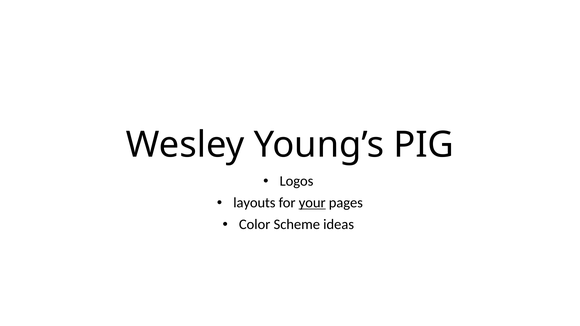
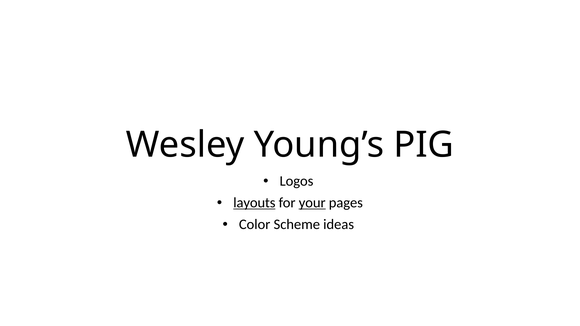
layouts underline: none -> present (254, 203)
